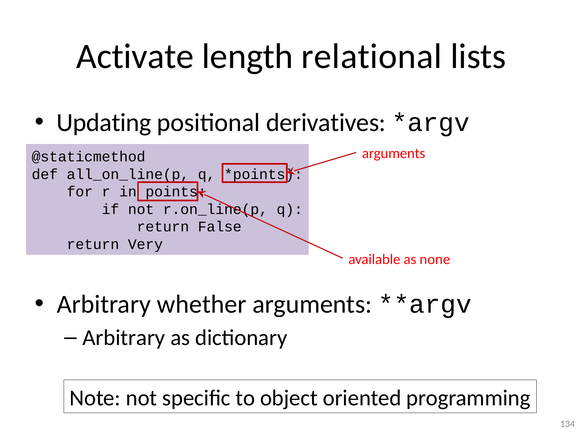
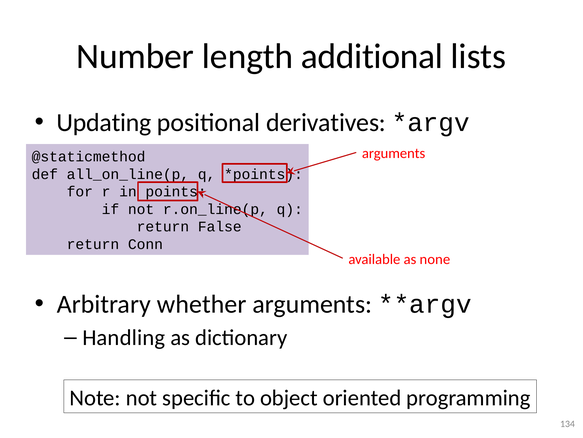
Activate: Activate -> Number (135, 56)
relational: relational -> additional (372, 56)
Very: Very -> Conn (145, 244)
Arbitrary: Arbitrary -> Handling (124, 337)
